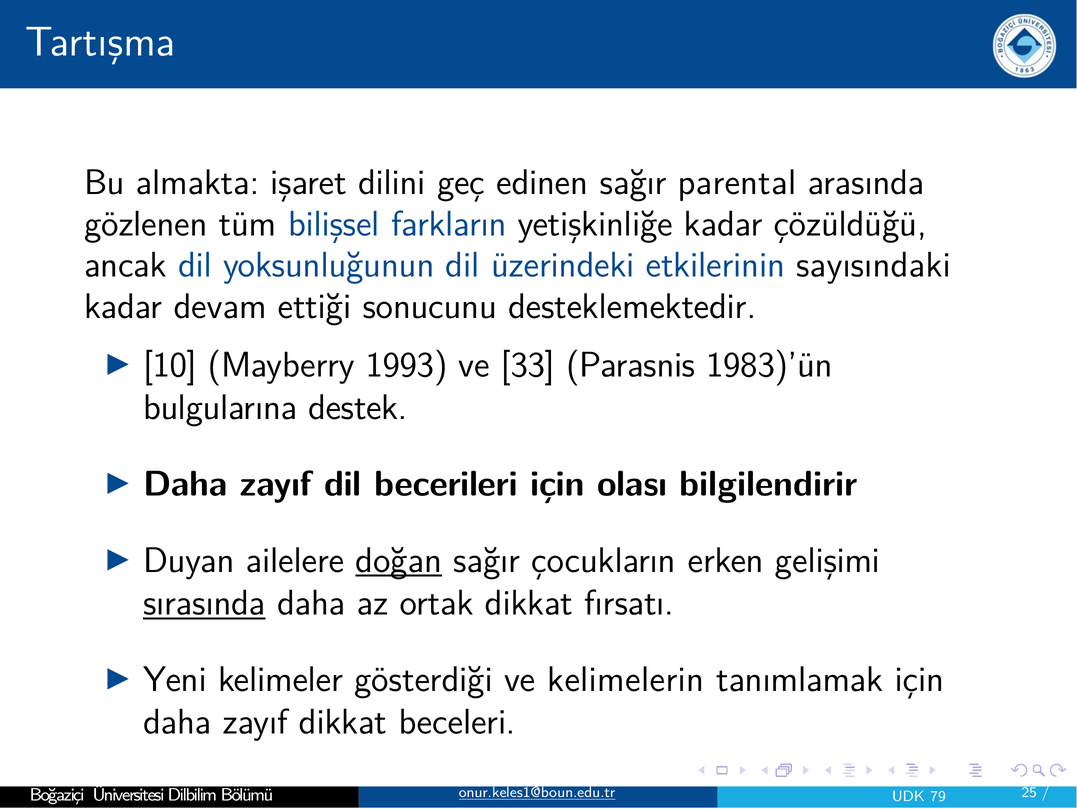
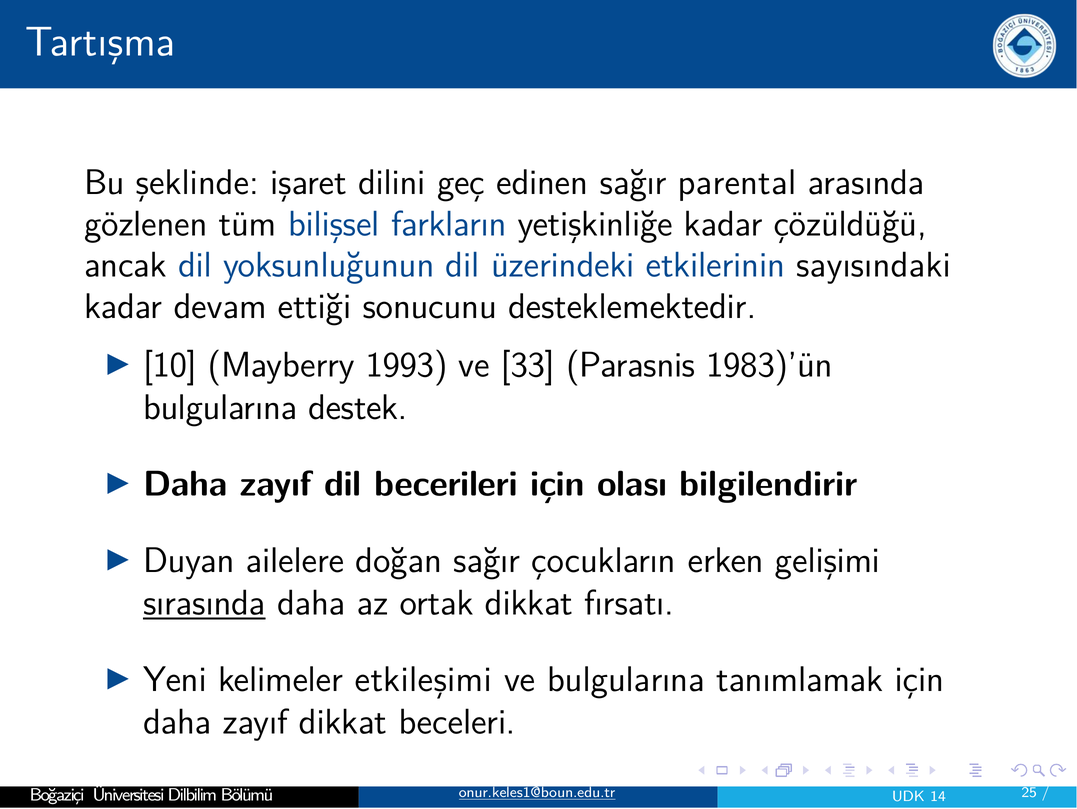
almakta: almakta -> şeklinde (197, 183)
doğan underline: present -> none (399, 560)
gösterdiği: gösterdiği -> etkileşimi (423, 679)
ve kelimelerin: kelimelerin -> bulgularına (626, 679)
79: 79 -> 14 (938, 796)
